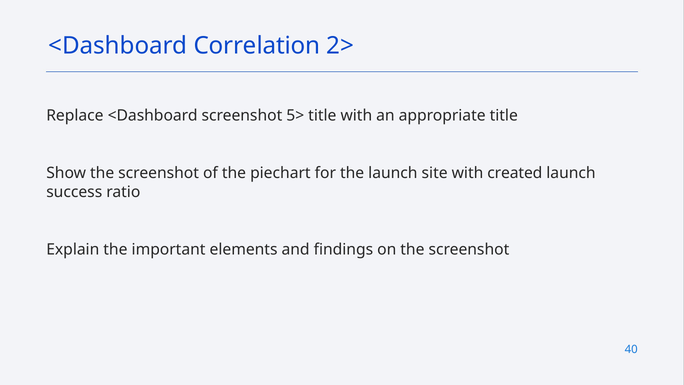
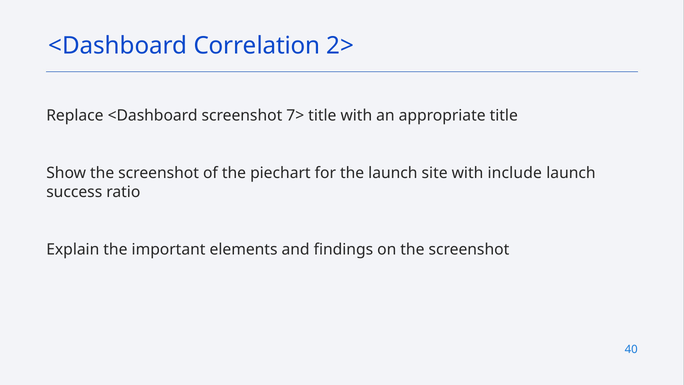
5>: 5> -> 7> (295, 115)
created: created -> include (515, 173)
